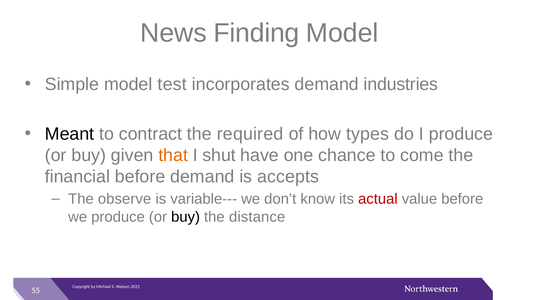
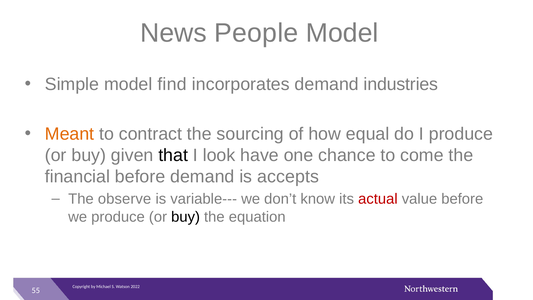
Finding: Finding -> People (256, 33)
test: test -> find (172, 84)
Meant colour: black -> orange (70, 134)
required: required -> sourcing (250, 134)
types: types -> equal (368, 134)
that colour: orange -> black (173, 155)
shut: shut -> look (219, 155)
distance: distance -> equation (257, 217)
